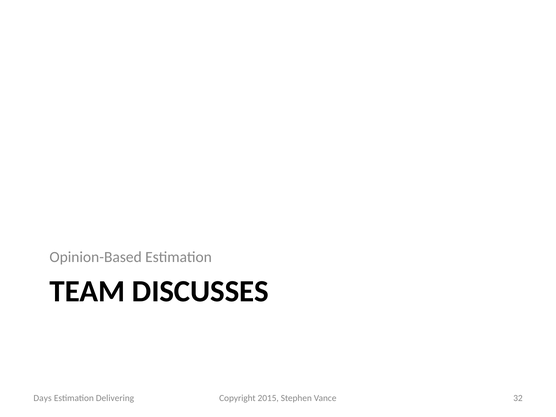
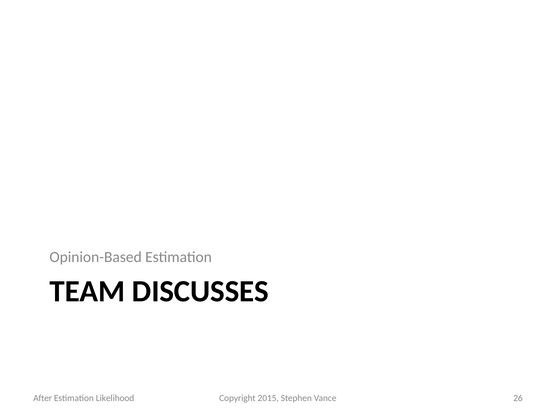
32: 32 -> 26 (518, 398)
Days: Days -> After (43, 398)
Delivering: Delivering -> Likelihood (115, 398)
